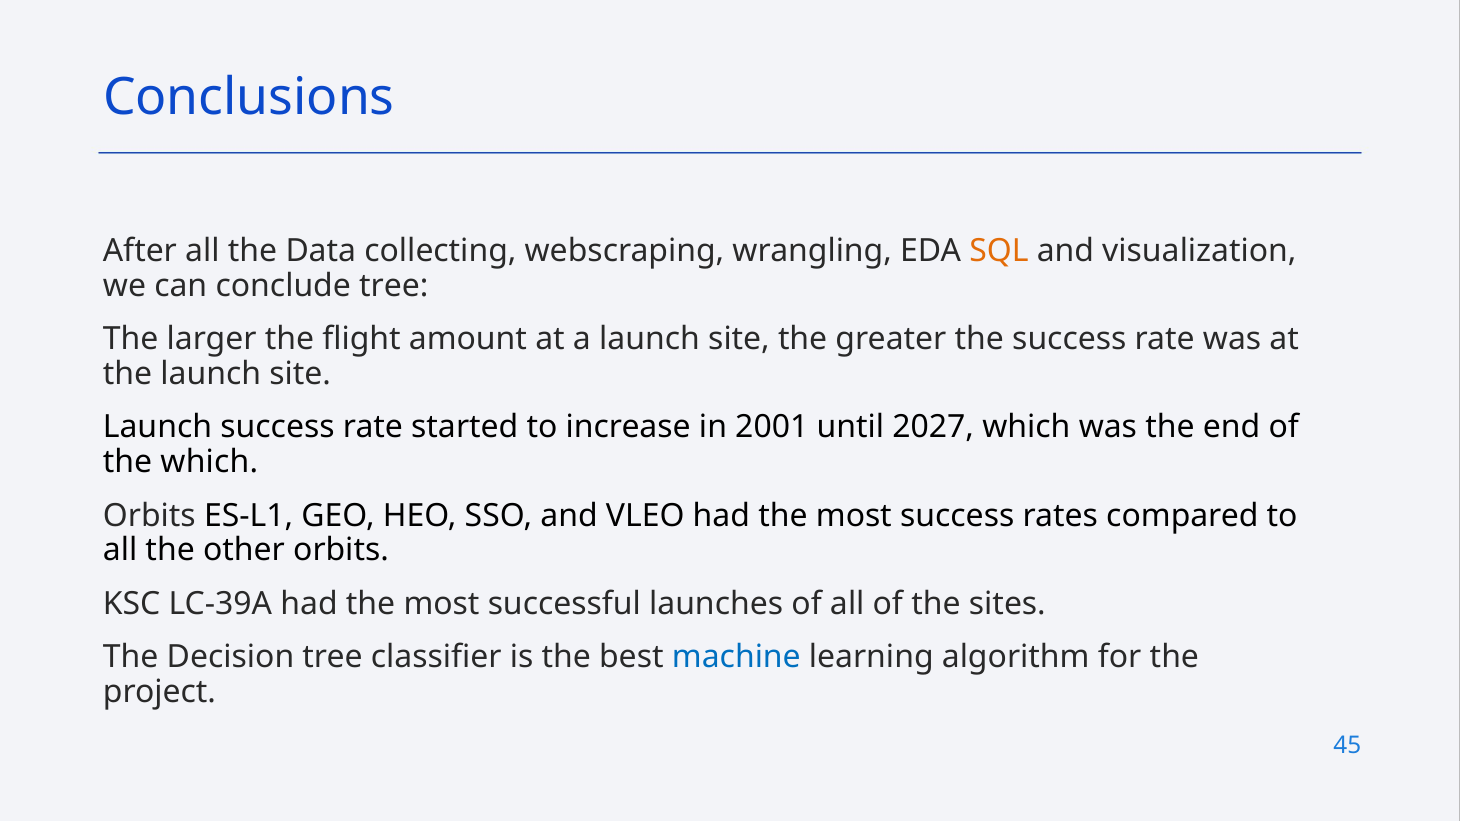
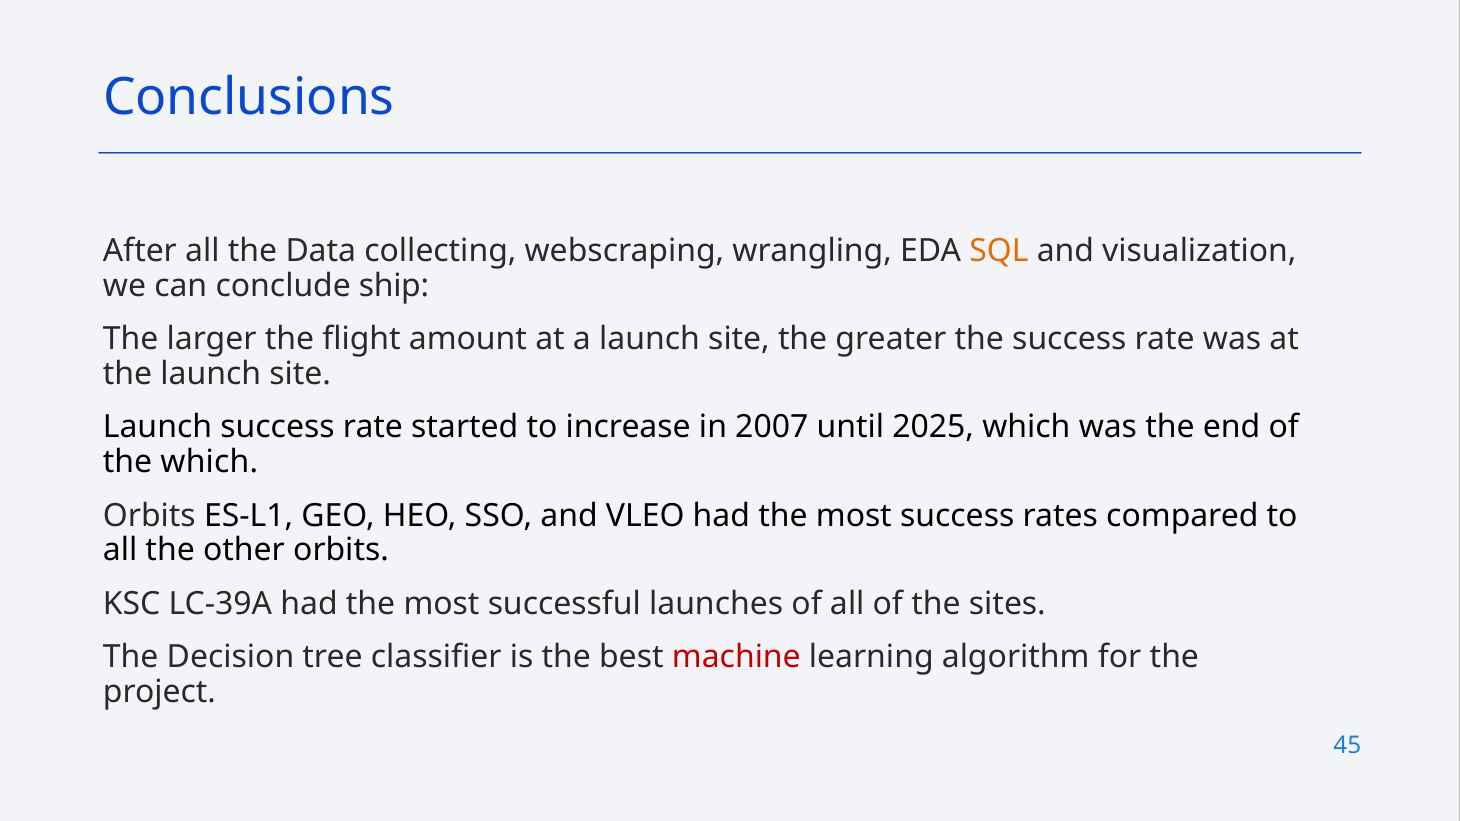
conclude tree: tree -> ship (394, 286)
2001: 2001 -> 2007 (772, 428)
2027: 2027 -> 2025 (933, 428)
machine colour: blue -> red (736, 657)
